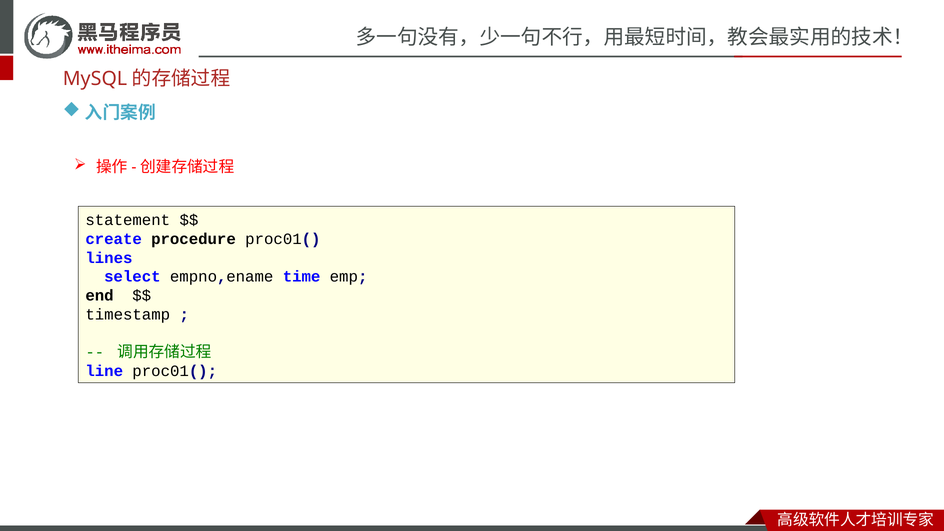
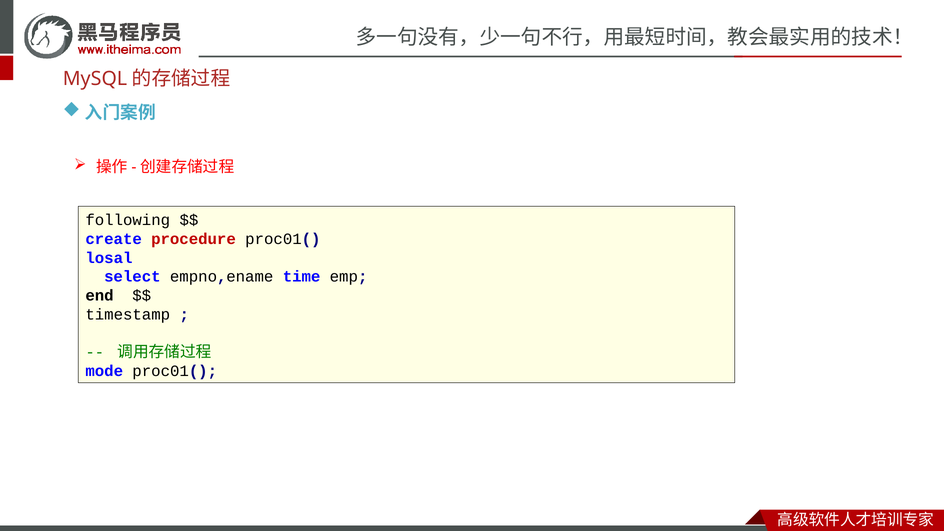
statement: statement -> following (128, 220)
procedure colour: black -> red (193, 239)
lines: lines -> losal (109, 258)
line: line -> mode (104, 371)
